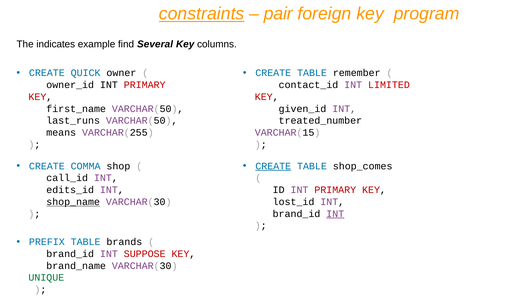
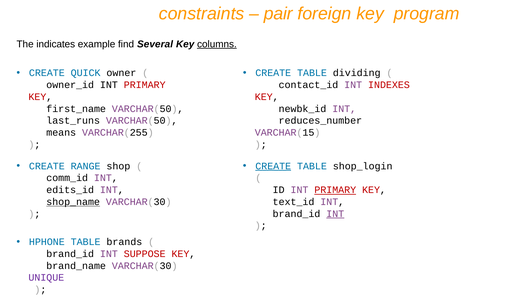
constraints underline: present -> none (202, 14)
columns underline: none -> present (217, 44)
remember: remember -> dividing (357, 73)
LIMITED: LIMITED -> INDEXES (389, 85)
given_id: given_id -> newbk_id (302, 109)
treated_number: treated_number -> reduces_number (320, 121)
COMMA: COMMA -> RANGE (86, 166)
shop_comes: shop_comes -> shop_login (363, 166)
call_id: call_id -> comm_id (67, 178)
PRIMARY underline: none -> present (335, 190)
lost_id: lost_id -> text_id (294, 202)
PREFIX: PREFIX -> HPHONE (47, 242)
UNIQUE colour: green -> purple (46, 278)
